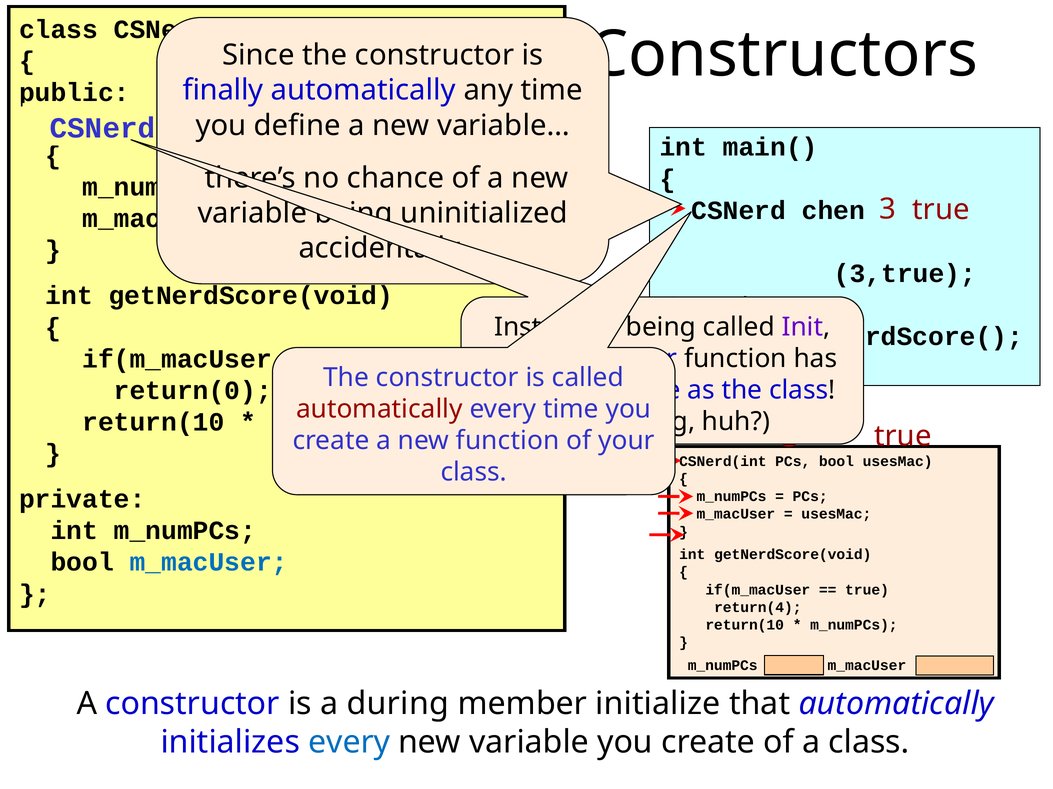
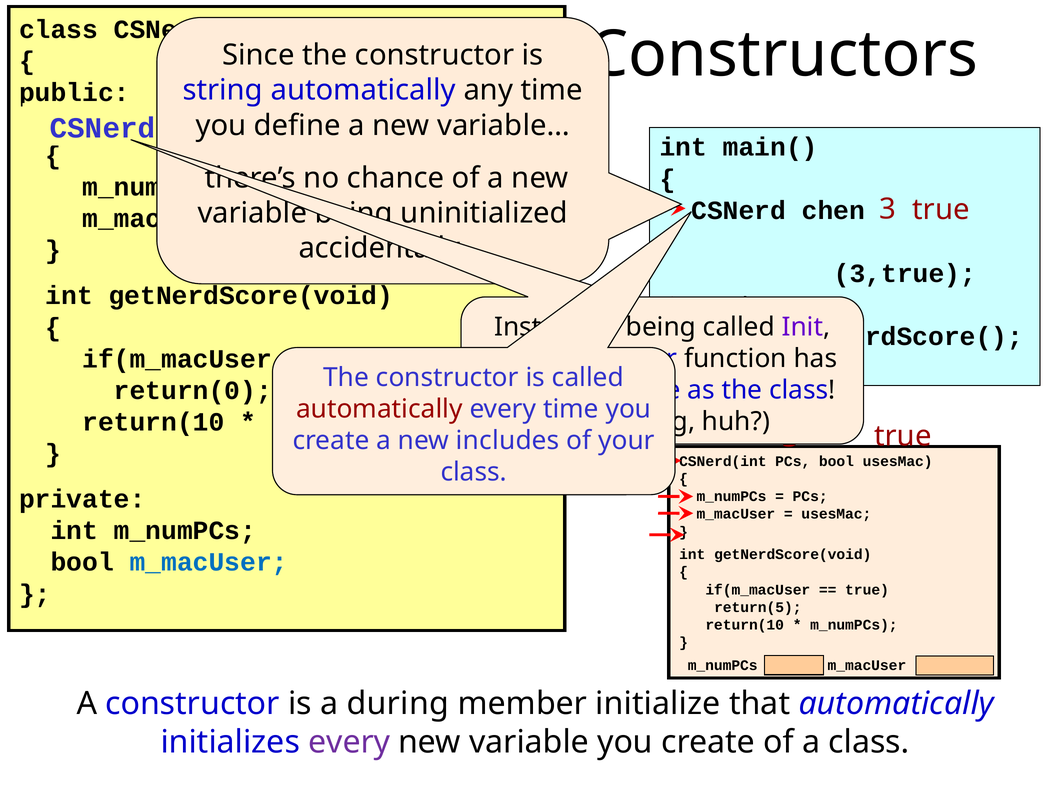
finally: finally -> string (223, 90)
new function: function -> includes (508, 441)
return(4: return(4 -> return(5 (758, 608)
every colour: blue -> purple (349, 743)
